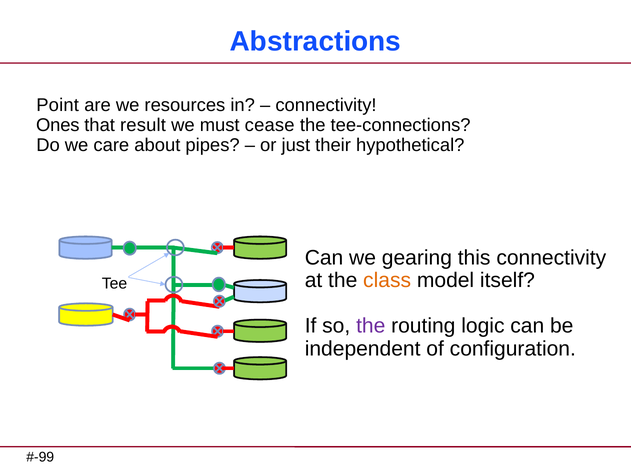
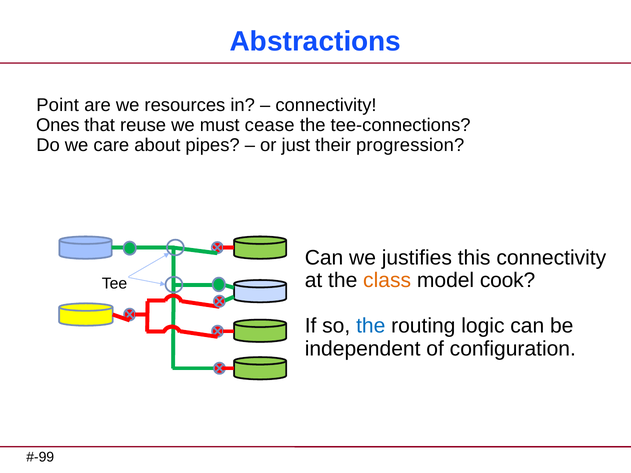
result: result -> reuse (143, 125)
hypothetical: hypothetical -> progression (410, 145)
gearing: gearing -> justifies (417, 258)
itself: itself -> cook (508, 281)
the colour: purple -> blue (371, 326)
